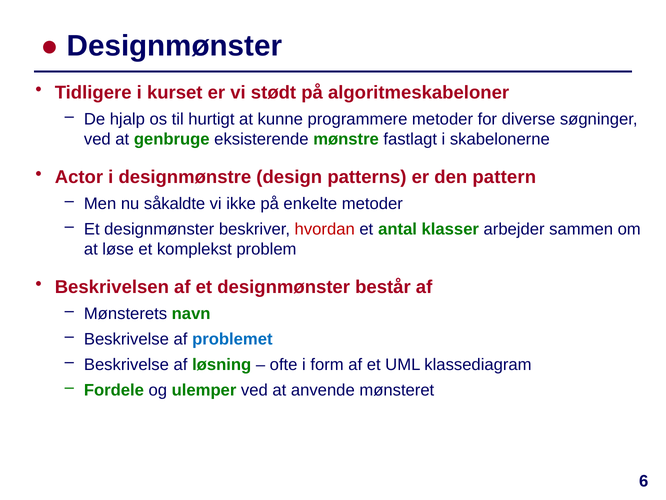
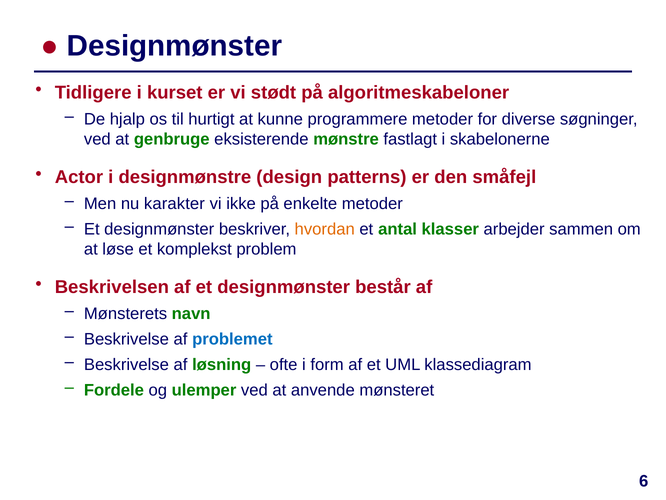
pattern: pattern -> småfejl (504, 177)
såkaldte: såkaldte -> karakter (174, 203)
hvordan colour: red -> orange (325, 229)
